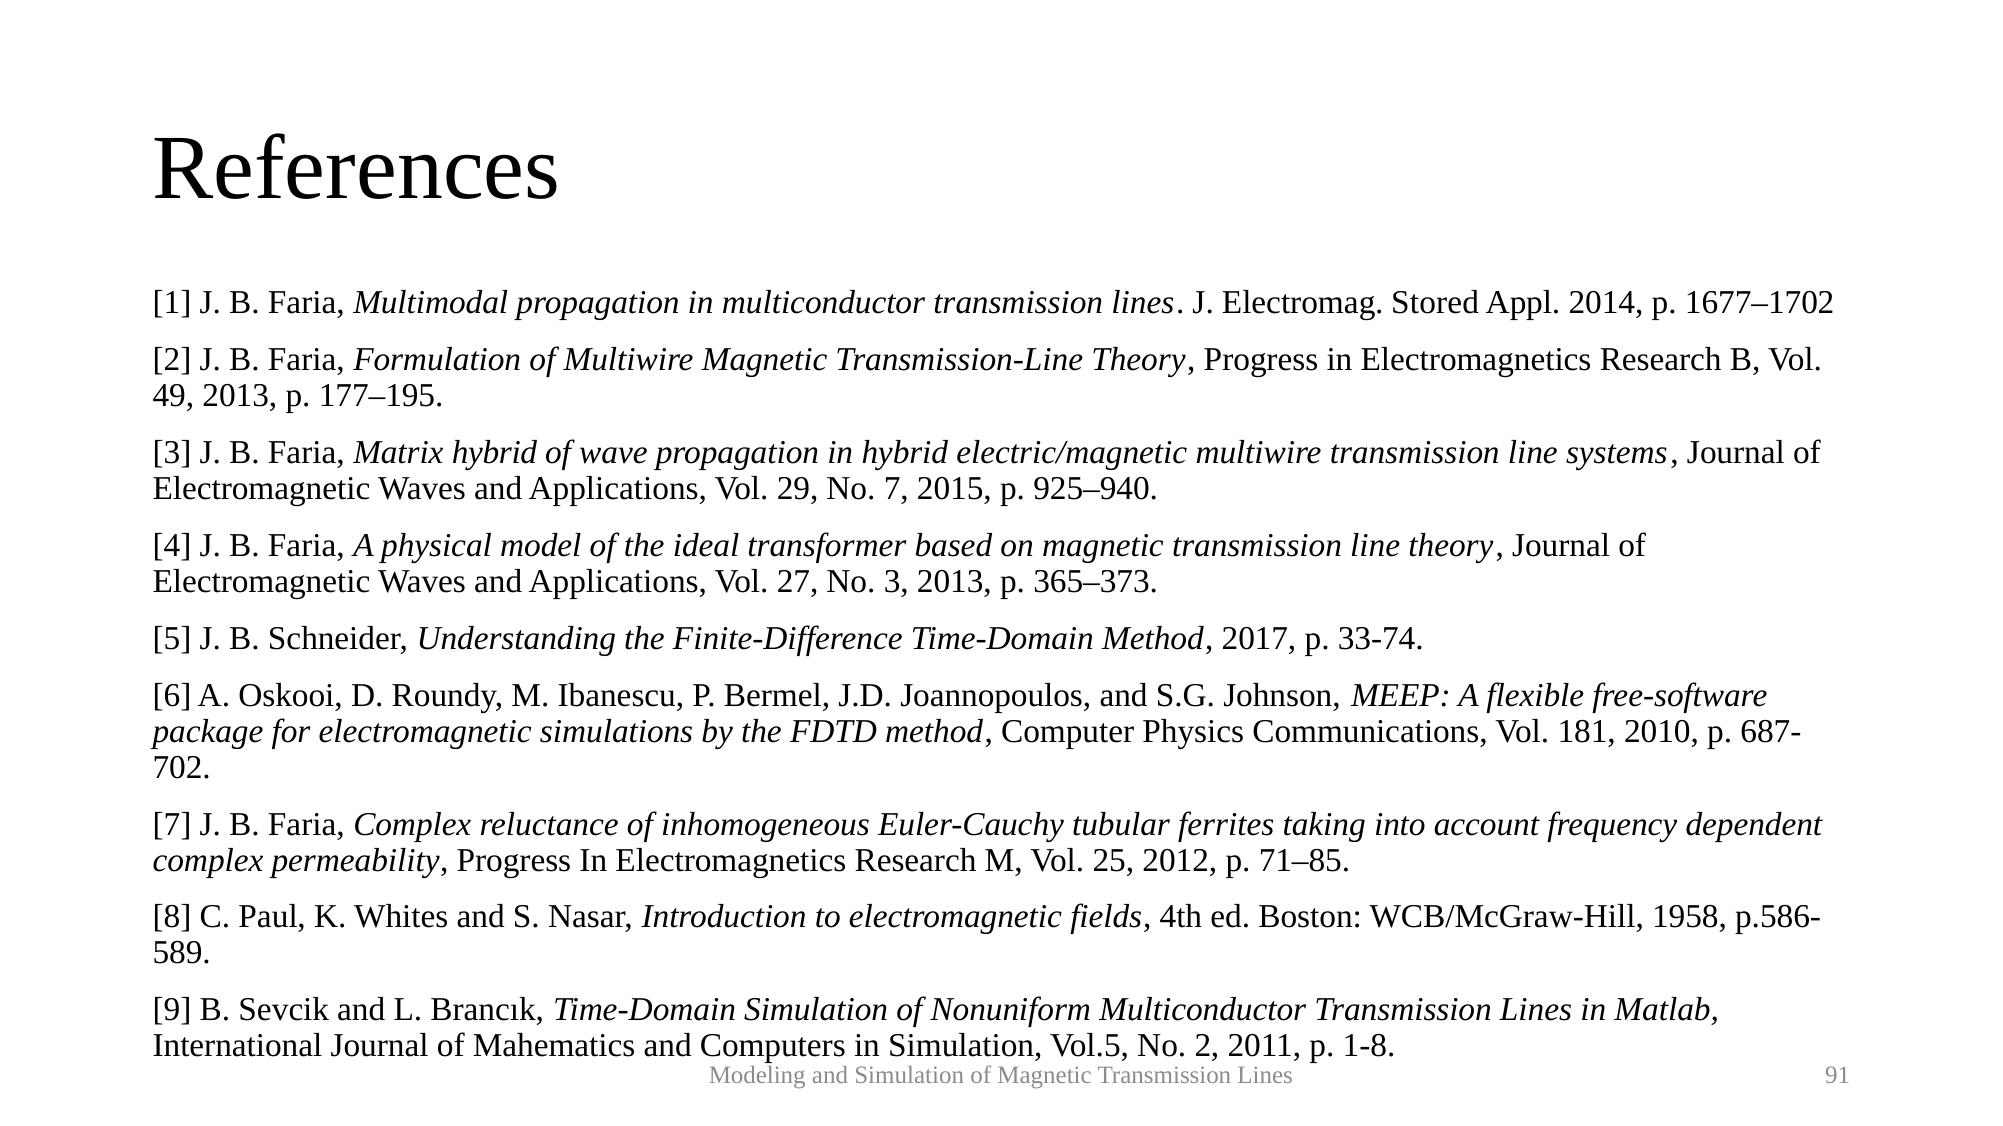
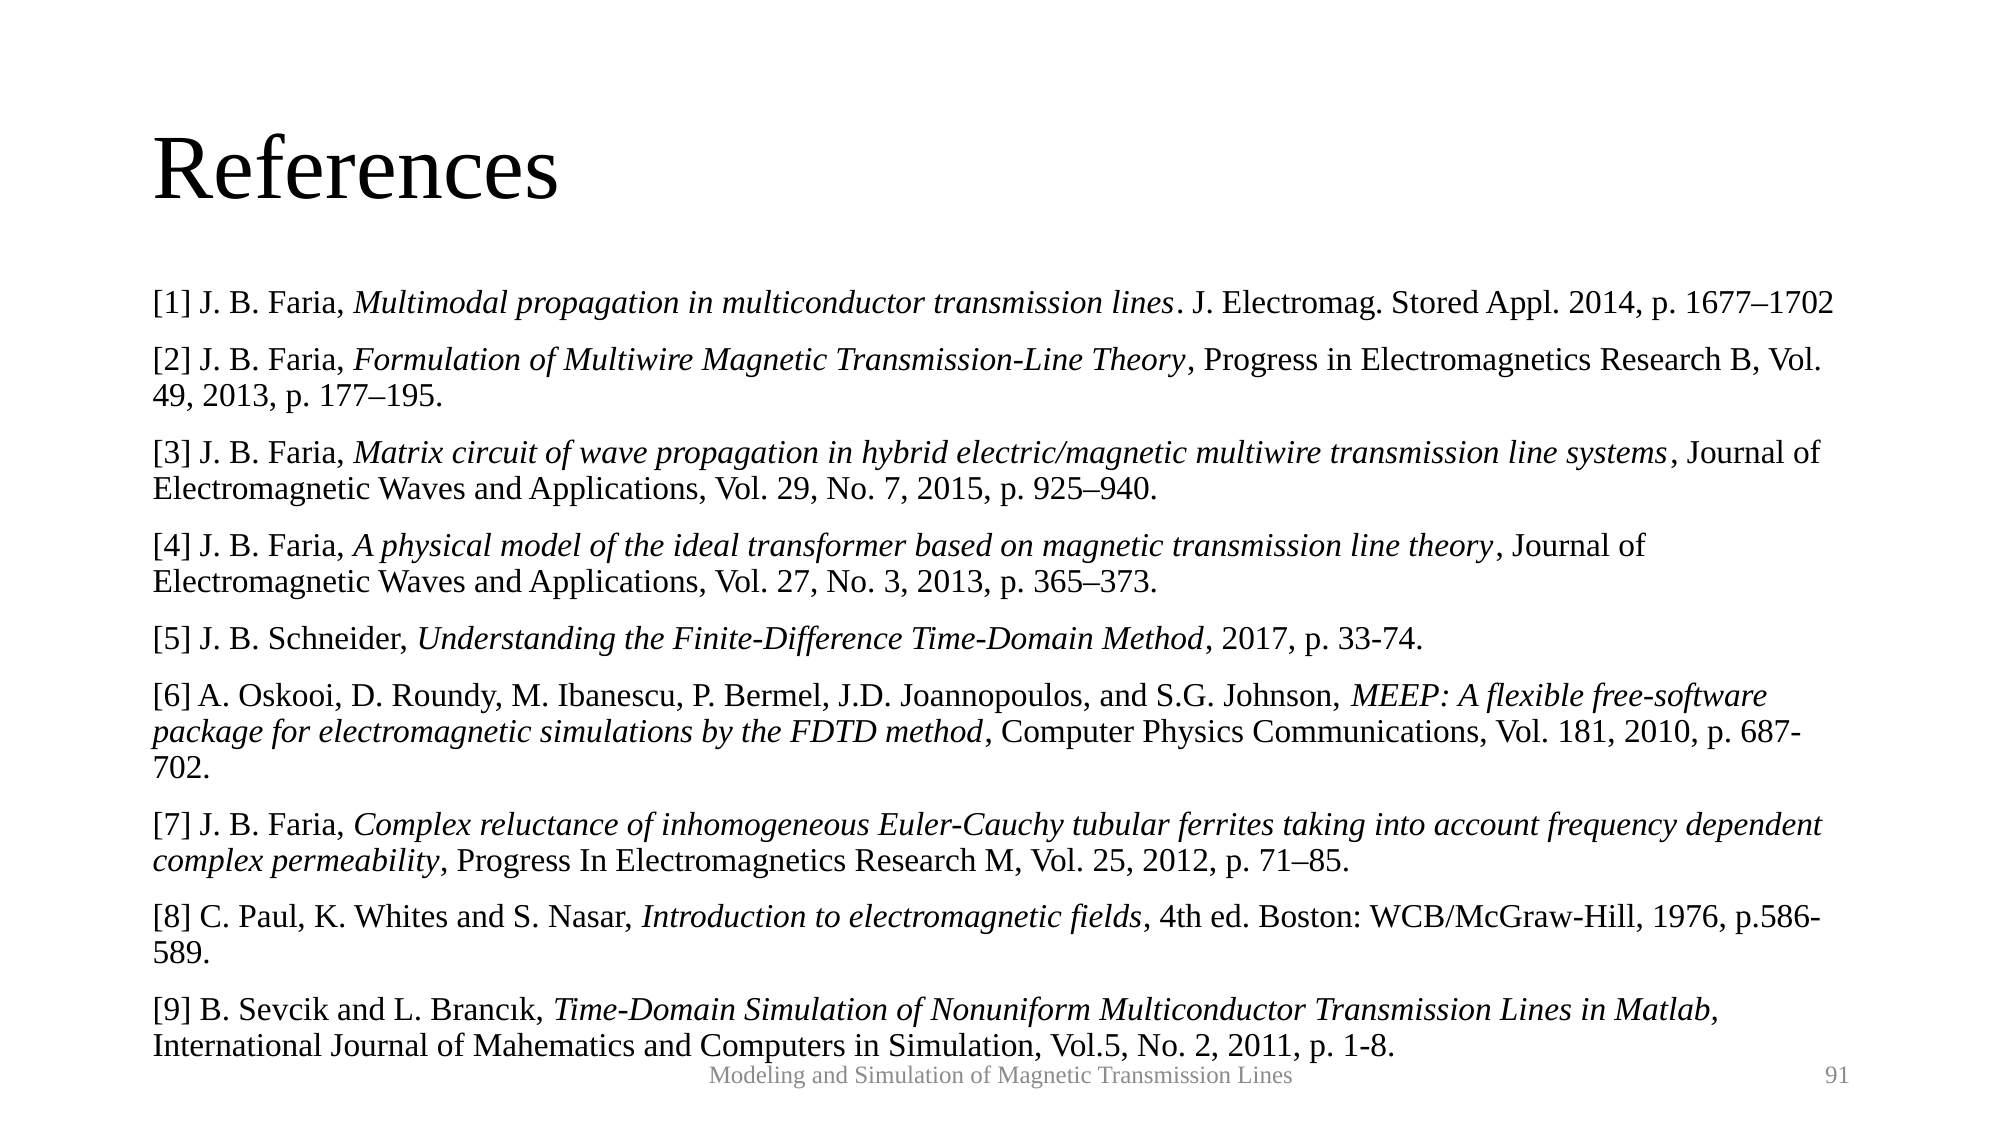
Matrix hybrid: hybrid -> circuit (494, 453)
1958: 1958 -> 1976 (1689, 917)
